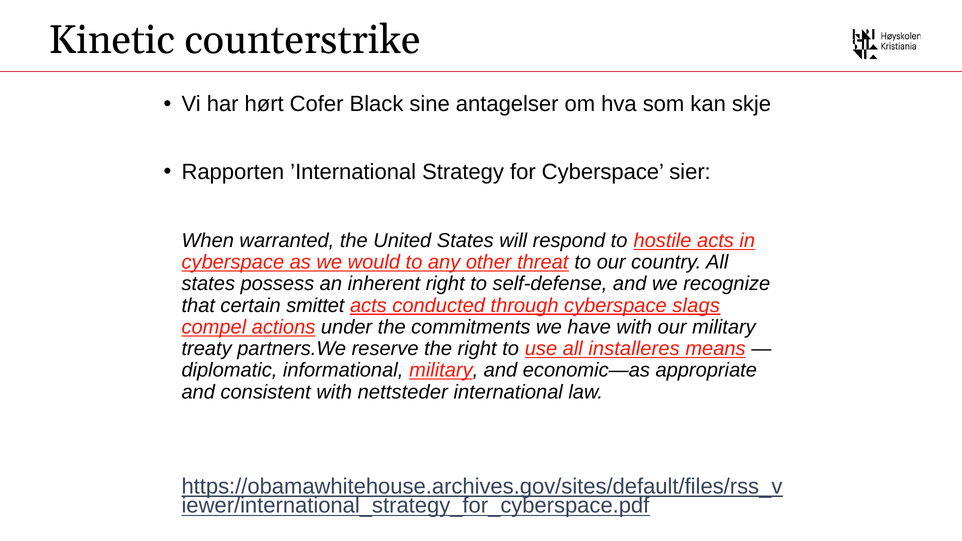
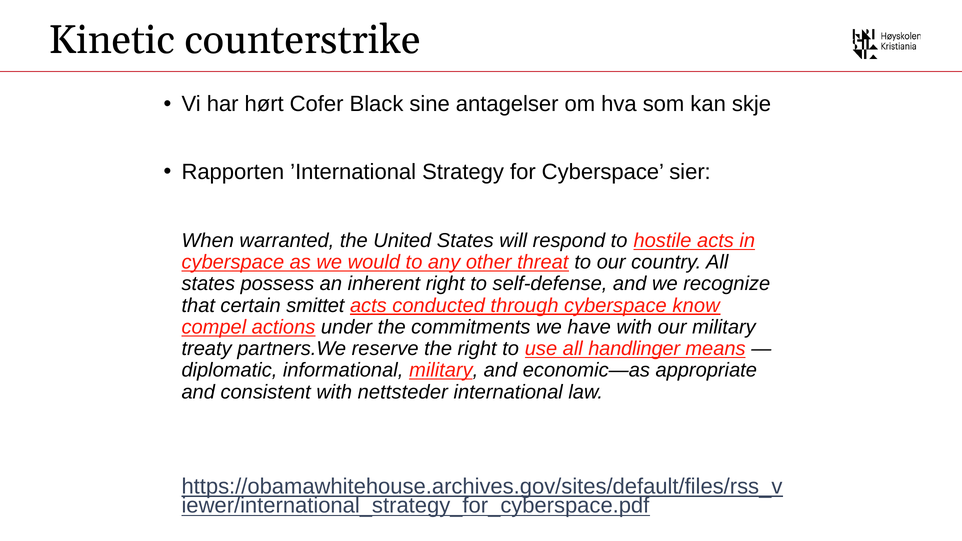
slags: slags -> know (696, 305)
installeres: installeres -> handlinger (634, 349)
